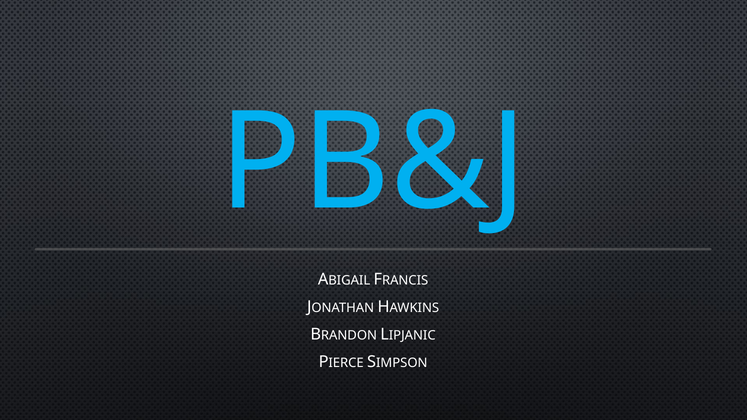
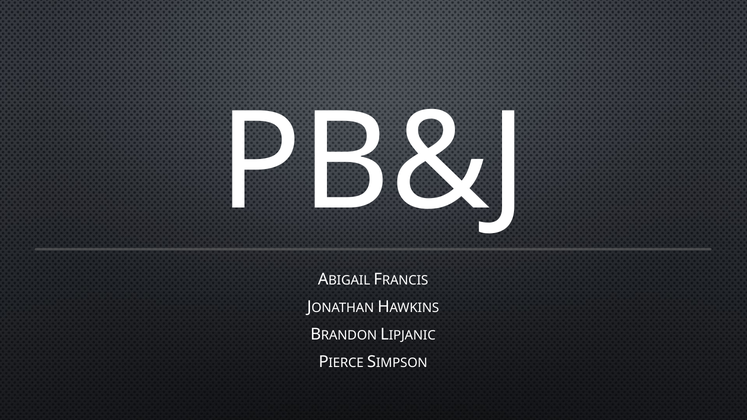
PB&J colour: light blue -> white (373, 163)
